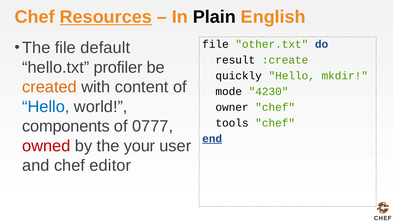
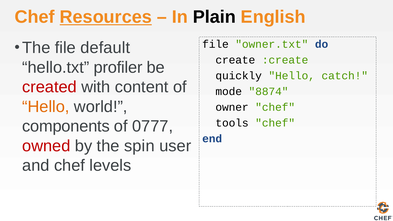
other.txt: other.txt -> owner.txt (272, 44)
result: result -> create (235, 60)
mkdir: mkdir -> catch (345, 76)
created colour: orange -> red (49, 87)
4230: 4230 -> 8874 (269, 91)
Hello colour: blue -> orange (46, 107)
end underline: present -> none (212, 139)
your: your -> spin (139, 146)
editor: editor -> levels (110, 166)
